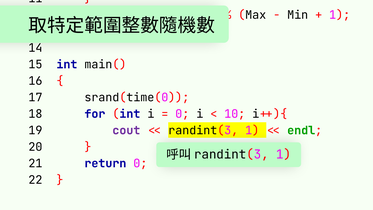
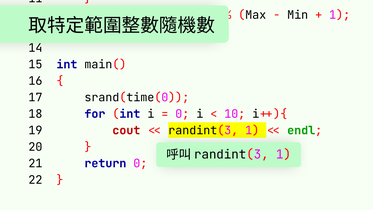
cout colour: purple -> red (126, 130)
